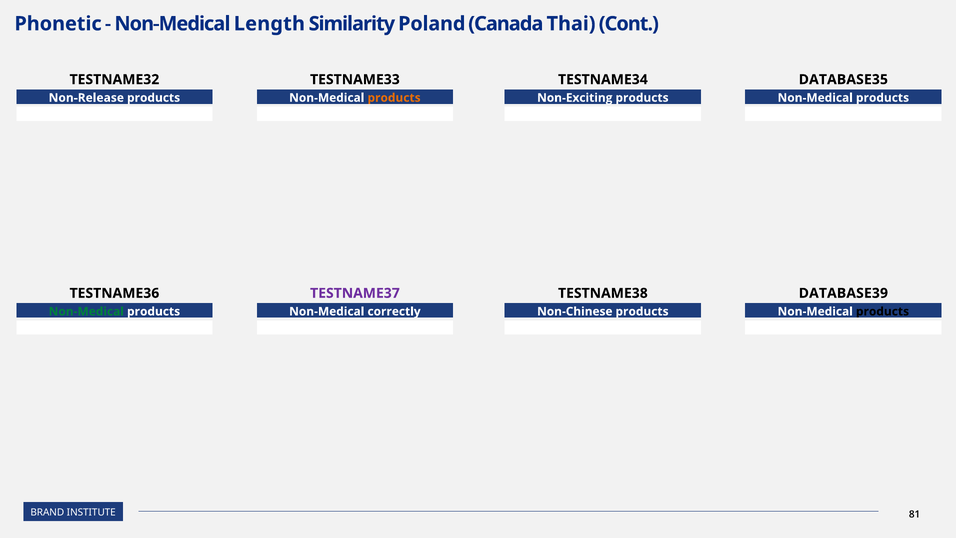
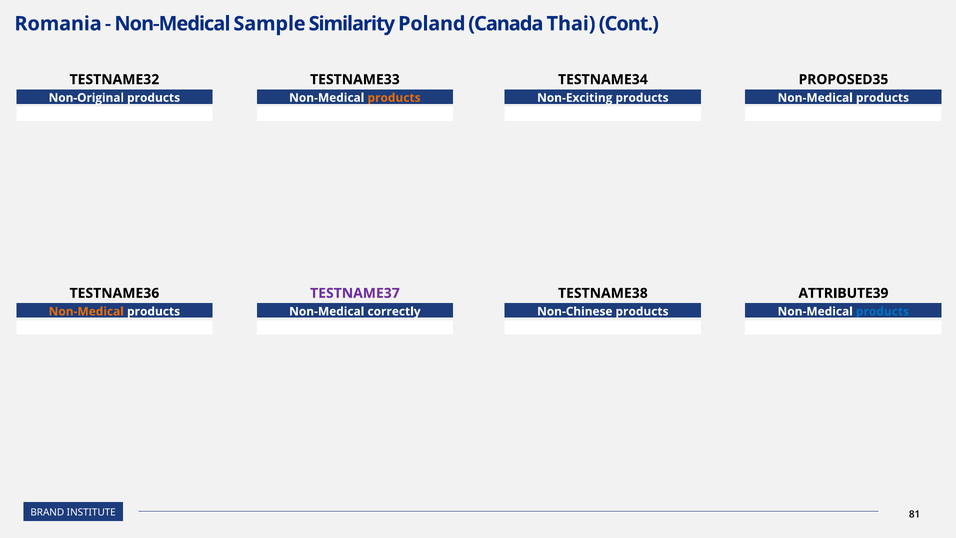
Phonetic: Phonetic -> Romania (58, 24)
Length: Length -> Sample (270, 24)
DATABASE35: DATABASE35 -> PROPOSED35 (843, 79)
Non-Release: Non-Release -> Non-Original (86, 98)
DATABASE39: DATABASE39 -> ATTRIBUTE39 (843, 293)
Non-Medical colour: green -> orange (86, 311)
products colour: black -> blue (882, 311)
